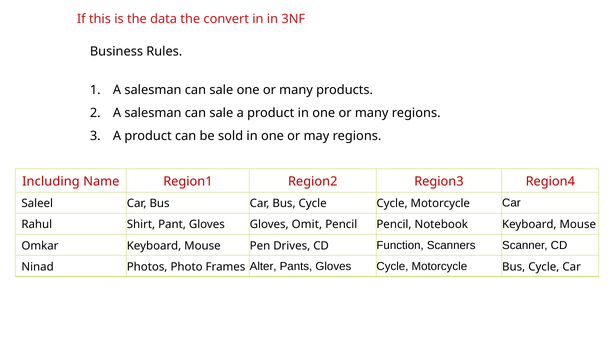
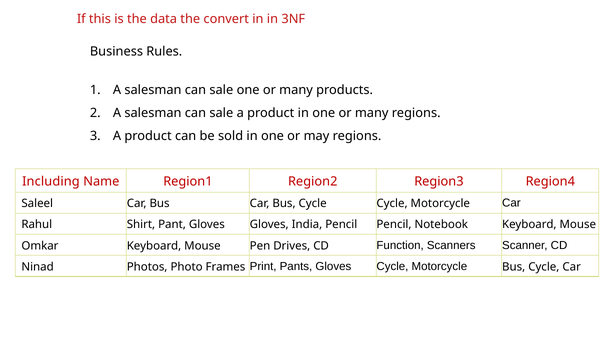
Omit: Omit -> India (307, 224)
Alter: Alter -> Print (263, 266)
